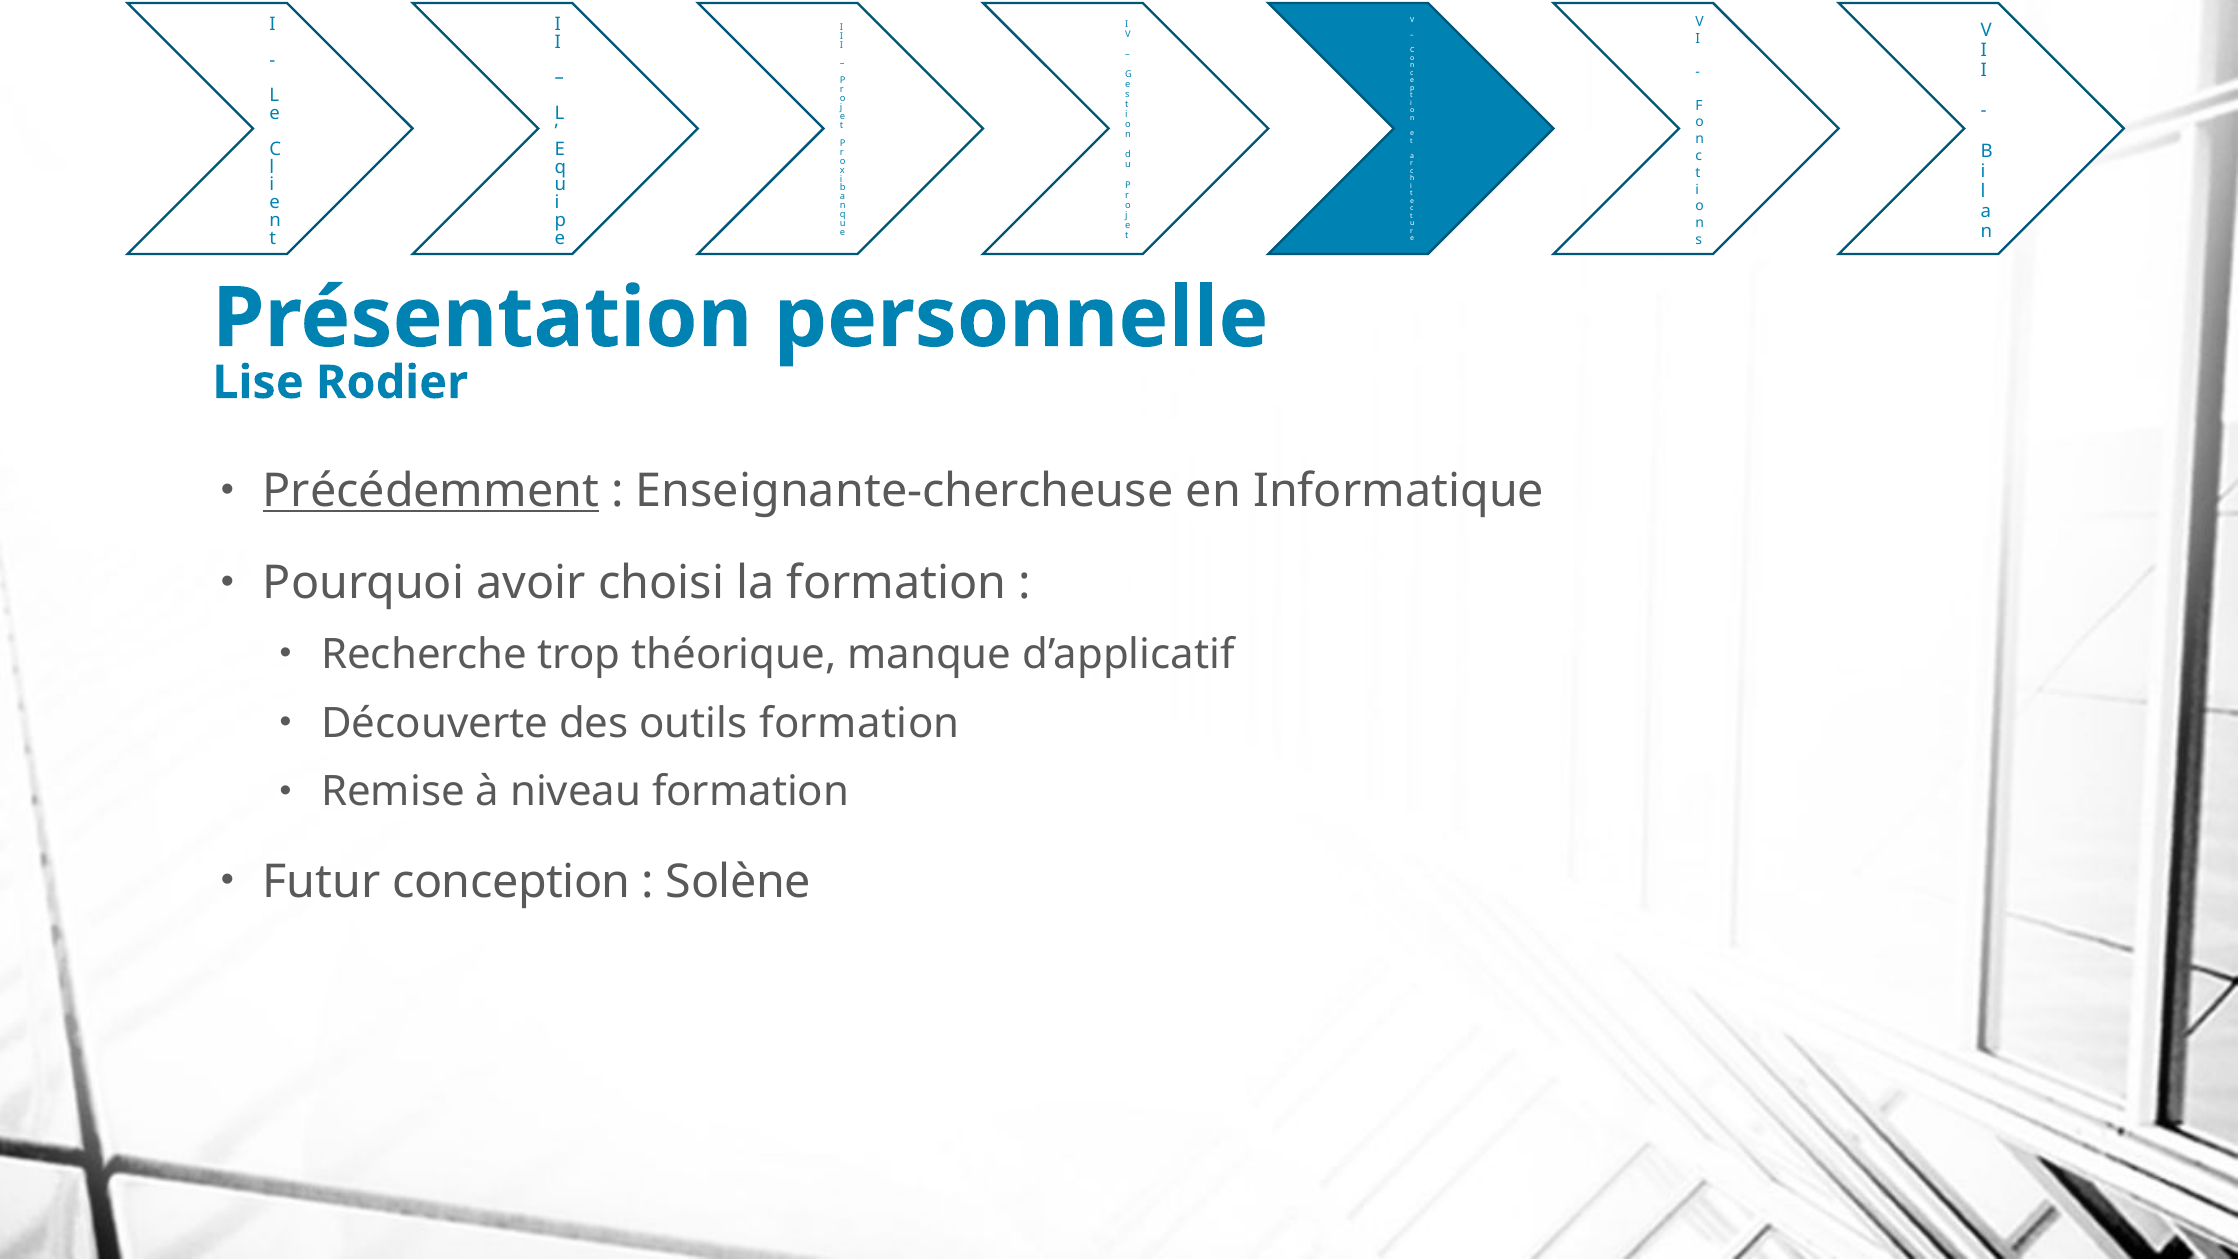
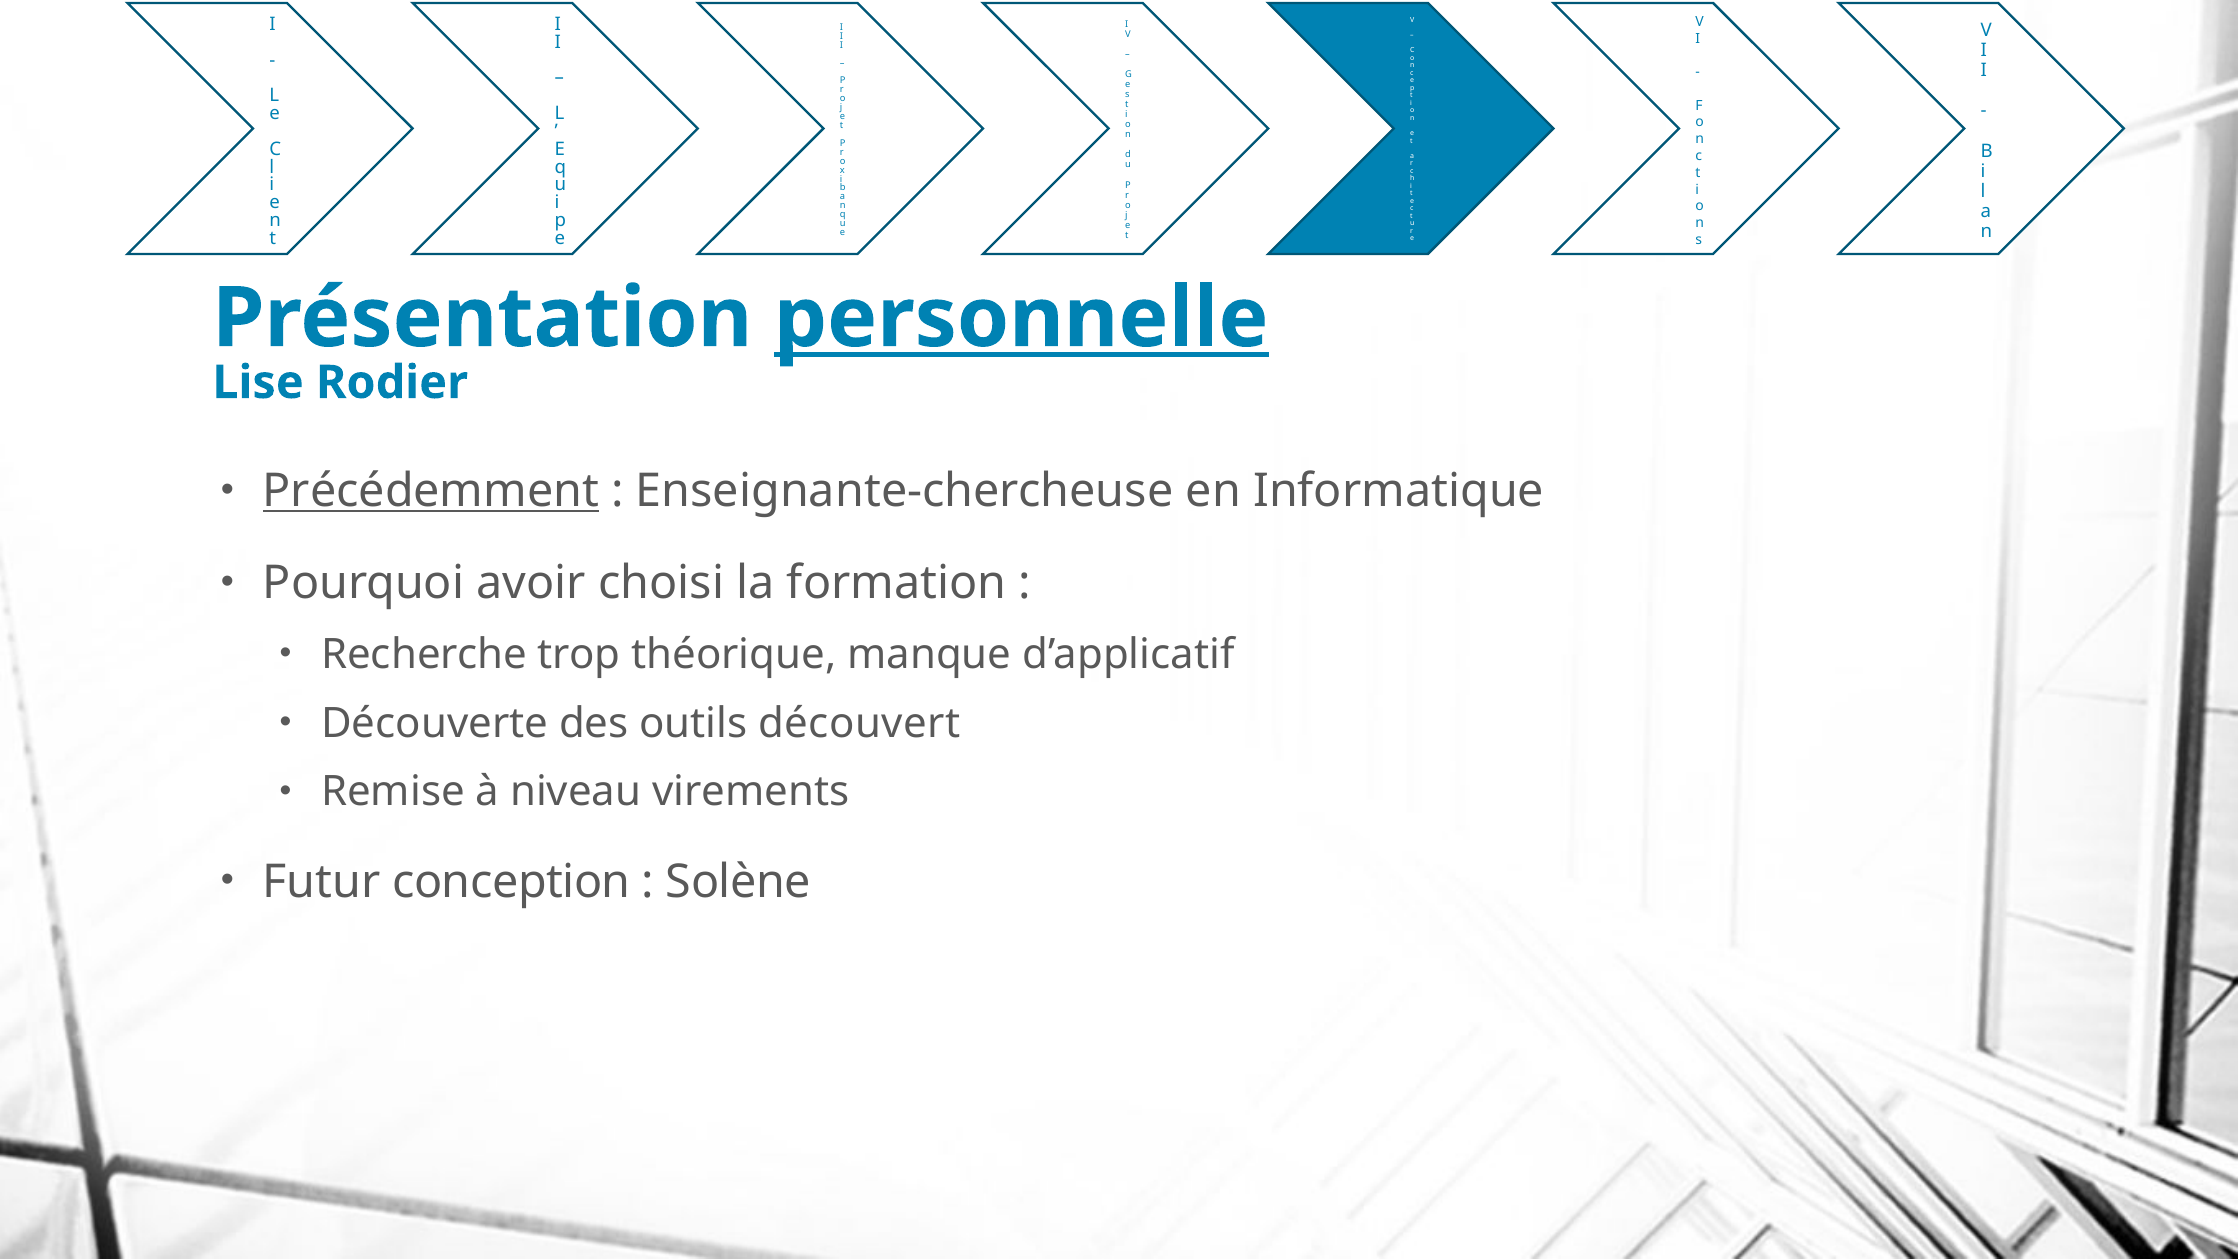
personnelle underline: none -> present (1021, 318)
outils formation: formation -> découvert (860, 723)
niveau formation: formation -> virements (751, 792)
